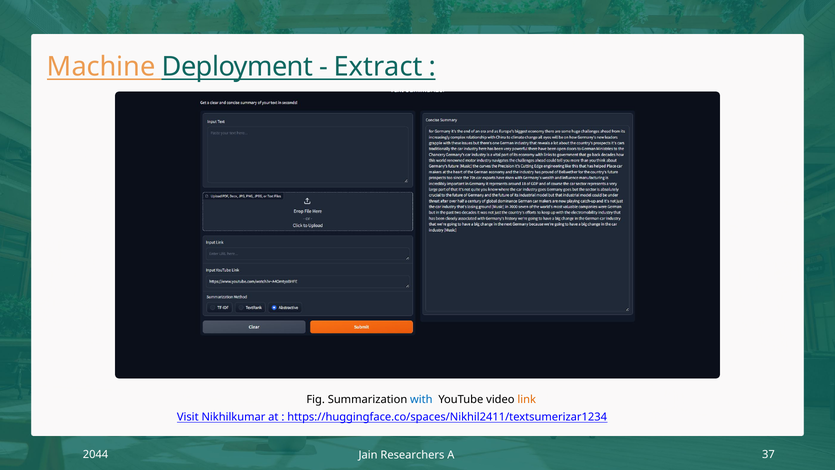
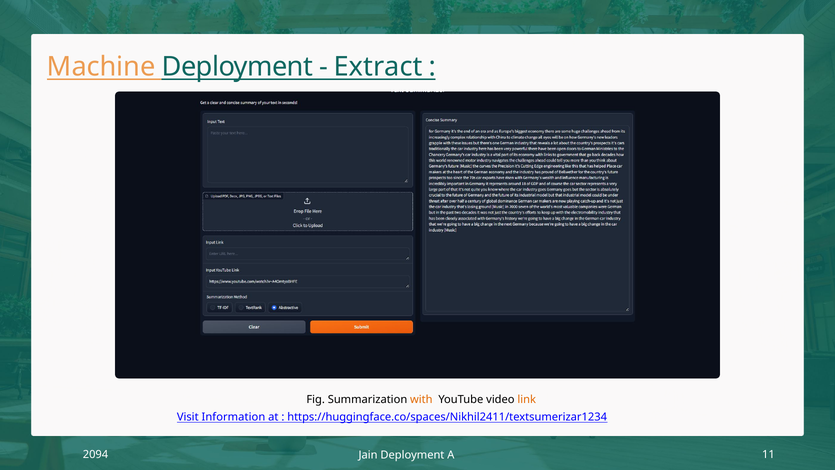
with colour: blue -> orange (421, 399)
Nikhilkumar: Nikhilkumar -> Information (233, 417)
2044: 2044 -> 2094 (96, 454)
Jain Researchers: Researchers -> Deployment (412, 455)
37: 37 -> 11 (768, 454)
